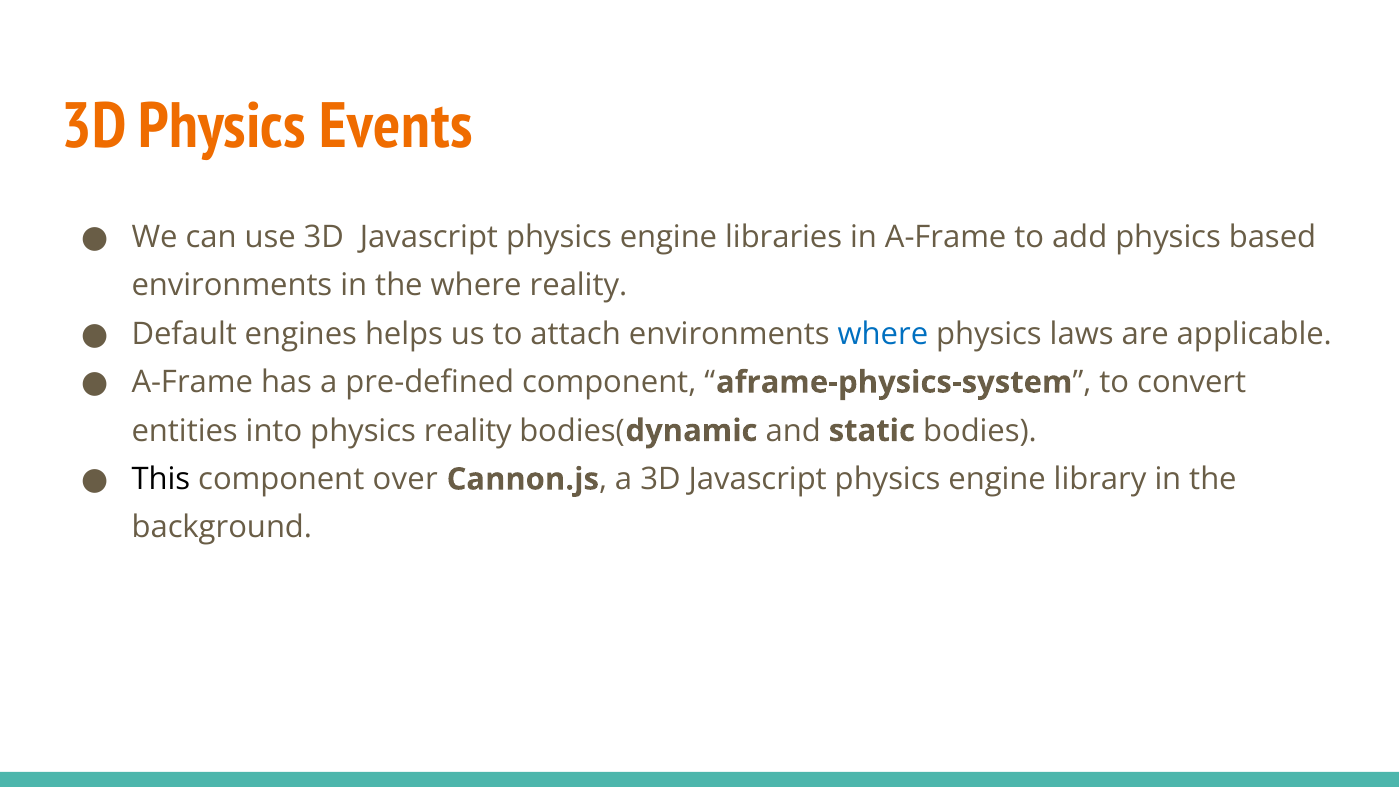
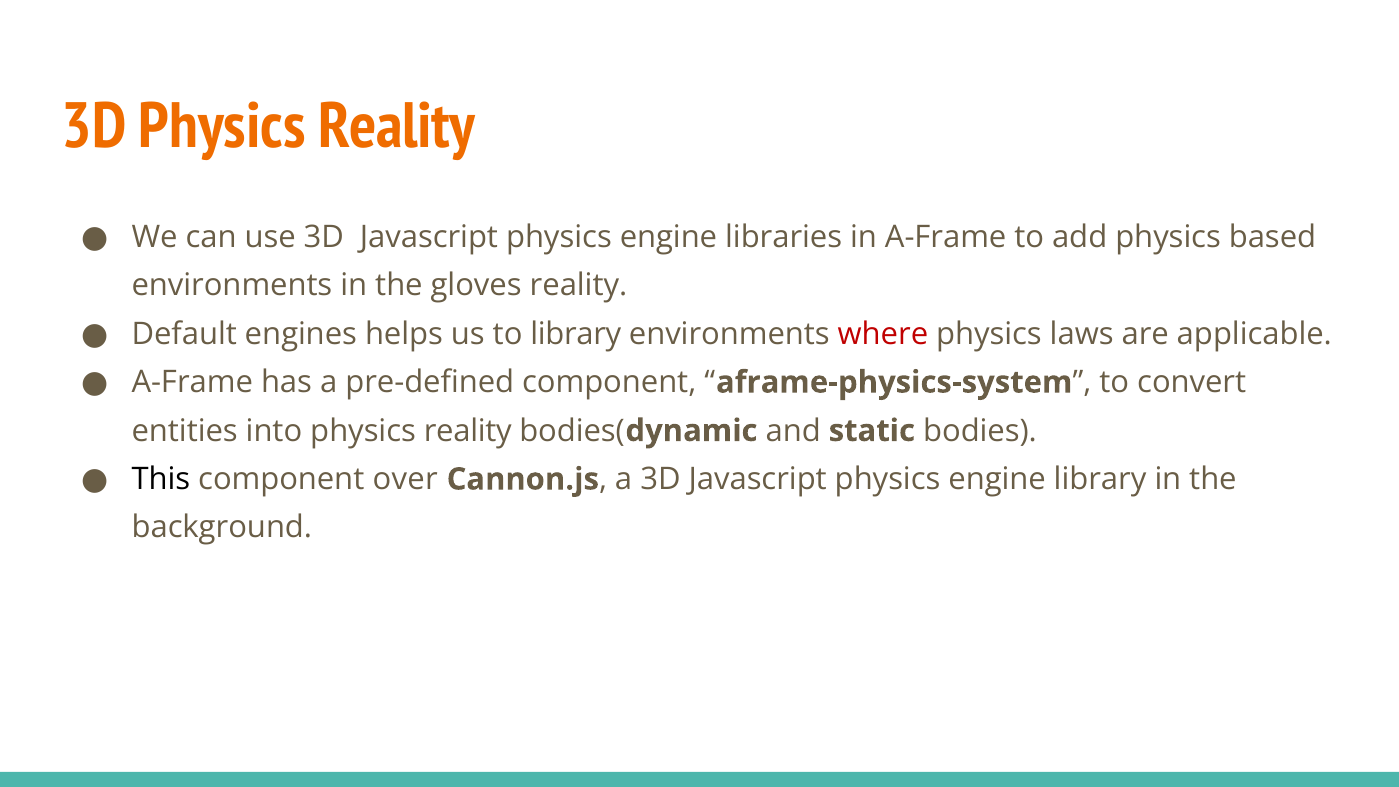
3D Physics Events: Events -> Reality (397, 126)
the where: where -> gloves (476, 285)
to attach: attach -> library (576, 334)
where colour: blue -> red (883, 334)
